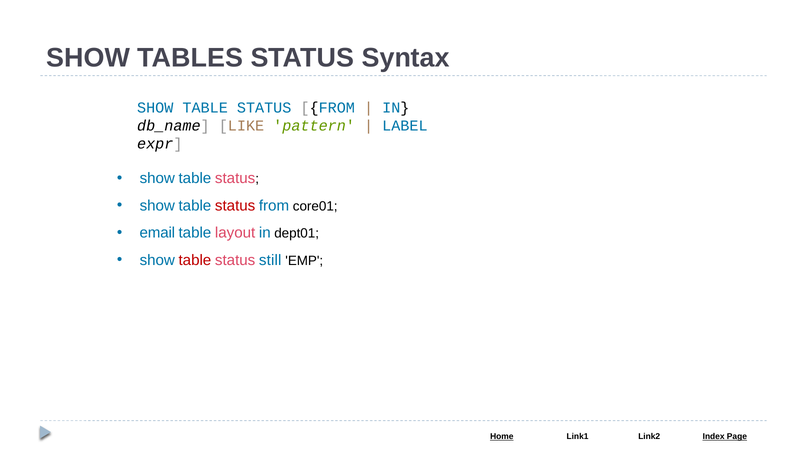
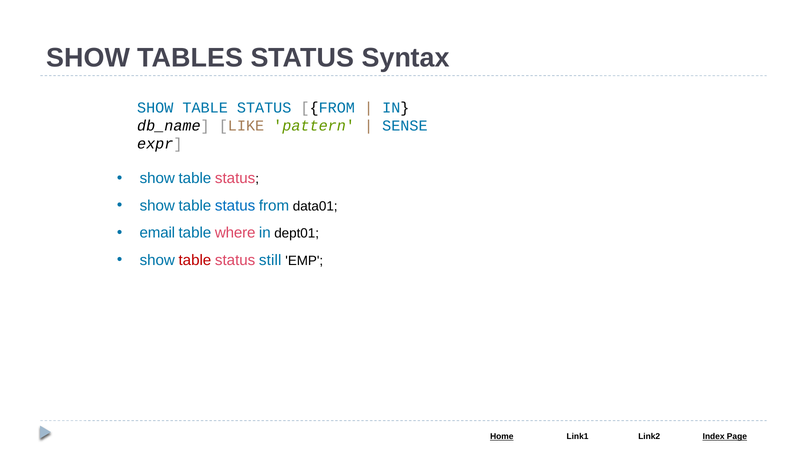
LABEL: LABEL -> SENSE (405, 126)
status colour: red -> blue (235, 206)
core01: core01 -> data01 (315, 206)
layout: layout -> where (235, 233)
